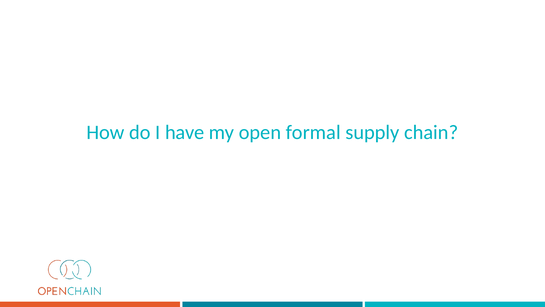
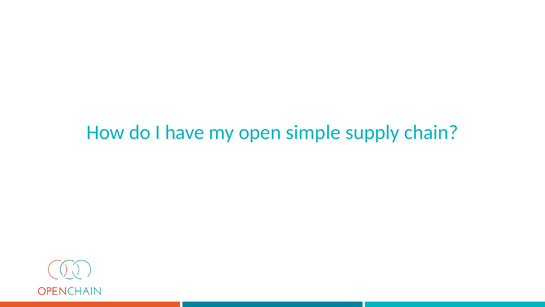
formal: formal -> simple (313, 132)
